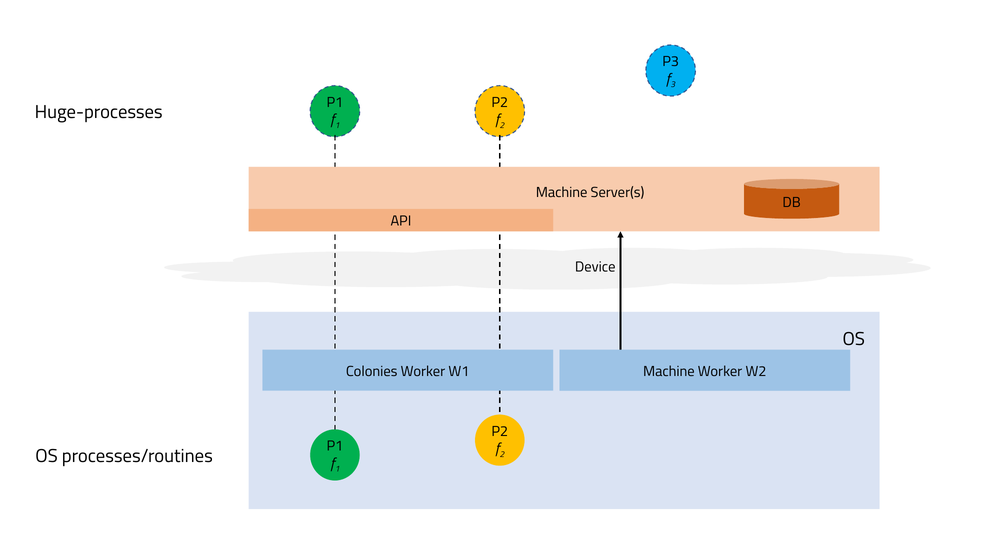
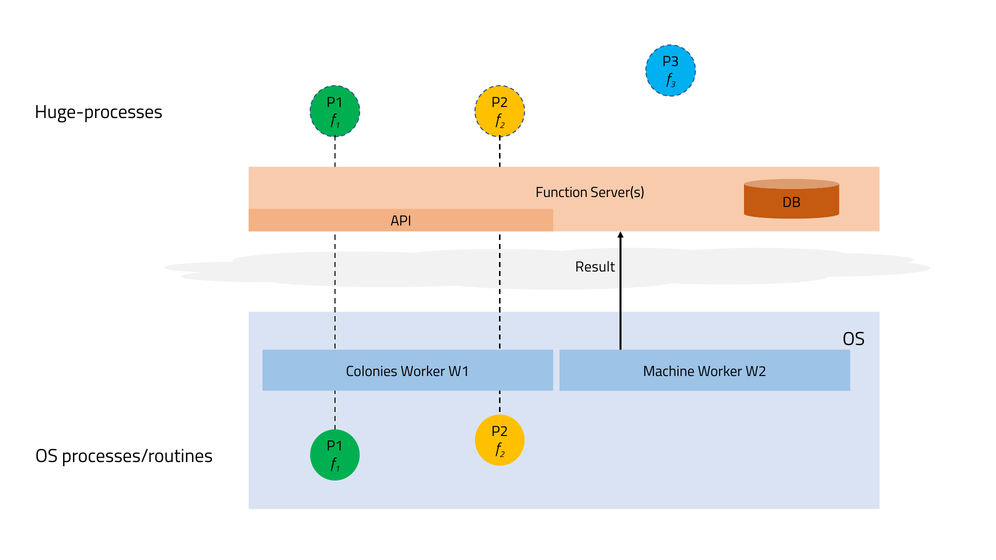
Machine: Machine -> Function (562, 193)
Device: Device -> Result (595, 267)
